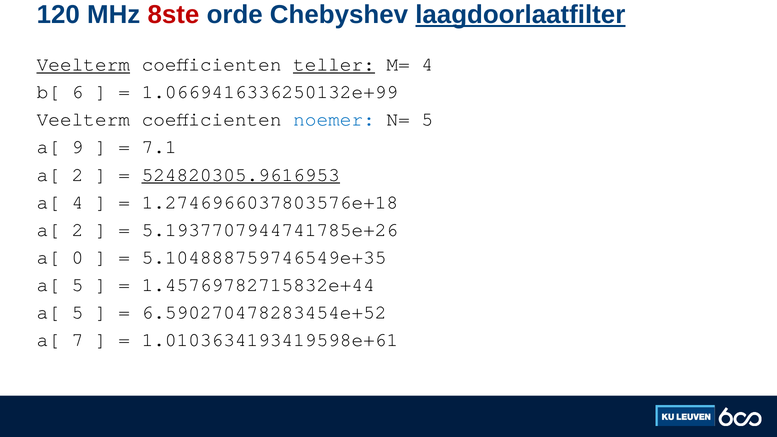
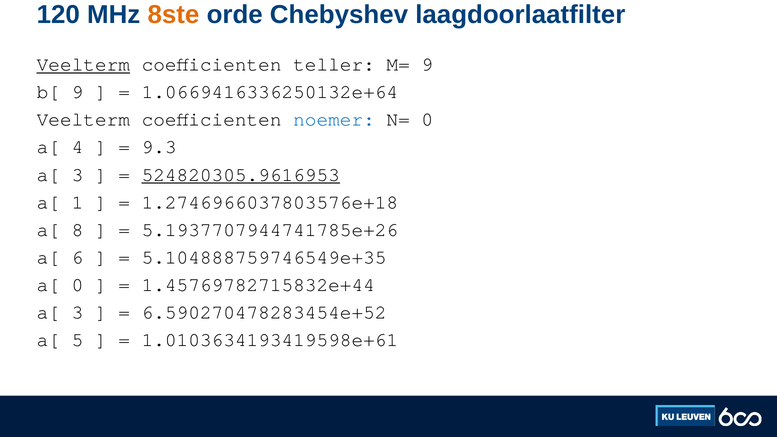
8ste colour: red -> orange (173, 15)
laagdoorlaatfilter underline: present -> none (520, 15)
teller underline: present -> none (334, 65)
M= 4: 4 -> 9 (427, 65)
b[ 6: 6 -> 9 (78, 92)
1.0669416336250132e+99: 1.0669416336250132e+99 -> 1.0669416336250132e+64 (270, 92)
N= 5: 5 -> 0 (427, 120)
9: 9 -> 4 (78, 147)
7.1: 7.1 -> 9.3 (159, 147)
2: 2 -> 3 (78, 175)
a[ 4: 4 -> 1 (78, 202)
2: 2 -> 8 (78, 230)
0: 0 -> 6 (78, 257)
5: 5 -> 0 (78, 285)
5: 5 -> 3 (78, 312)
7: 7 -> 5 (78, 340)
